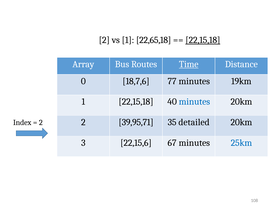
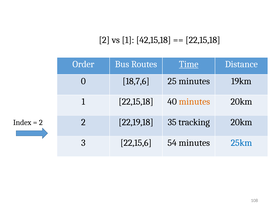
22,65,18: 22,65,18 -> 42,15,18 (154, 40)
22,15,18 underline: present -> none (203, 40)
Array: Array -> Order (83, 64)
77: 77 -> 25 (172, 81)
minutes colour: blue -> orange (194, 102)
39,95,71: 39,95,71 -> 22,19,18 (136, 122)
detailed: detailed -> tracking (194, 122)
67: 67 -> 54 (172, 143)
